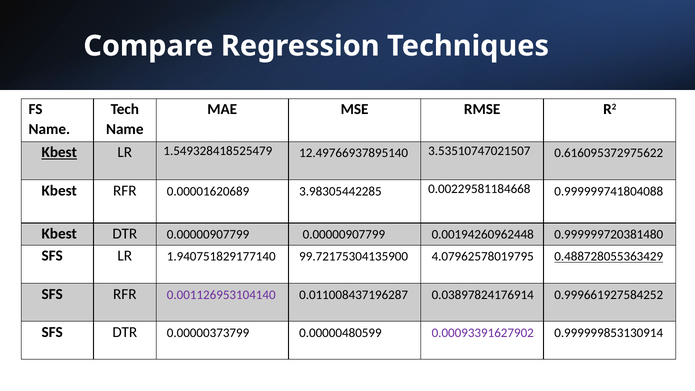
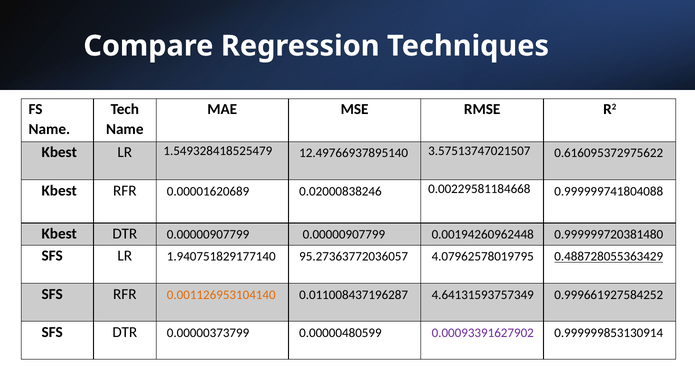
Kbest underline: present -> none (59, 152)
3.53510747021507: 3.53510747021507 -> 3.57513747021507 (479, 151)
3.98305442285: 3.98305442285 -> 0.02000838246 (340, 191)
99.72175304135900: 99.72175304135900 -> 95.27363772036057 (354, 257)
0.001126953104140 colour: purple -> orange (221, 295)
0.03897824176914: 0.03897824176914 -> 4.64131593757349 (483, 295)
